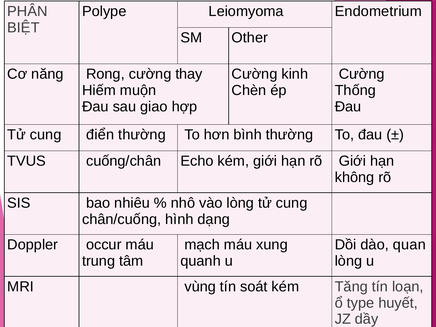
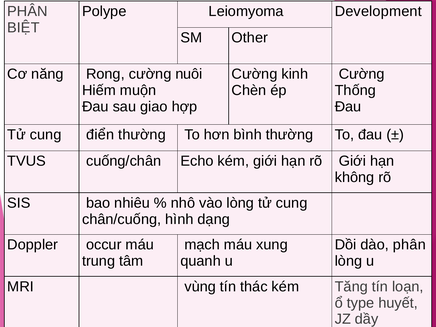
Endometrium: Endometrium -> Development (378, 11)
thay: thay -> nuôi (189, 74)
dào quan: quan -> phân (409, 245)
soát: soát -> thác (254, 287)
